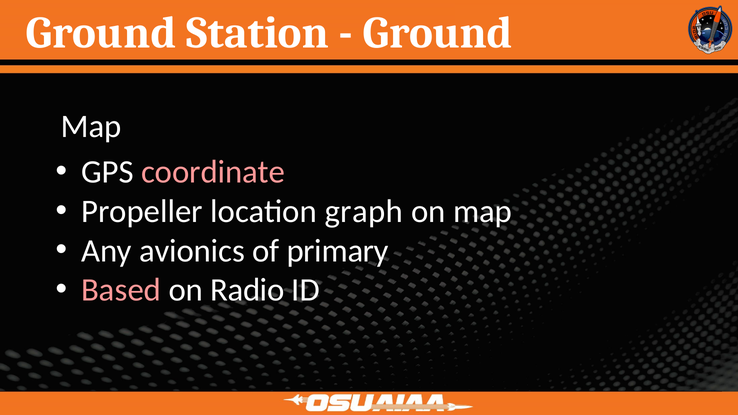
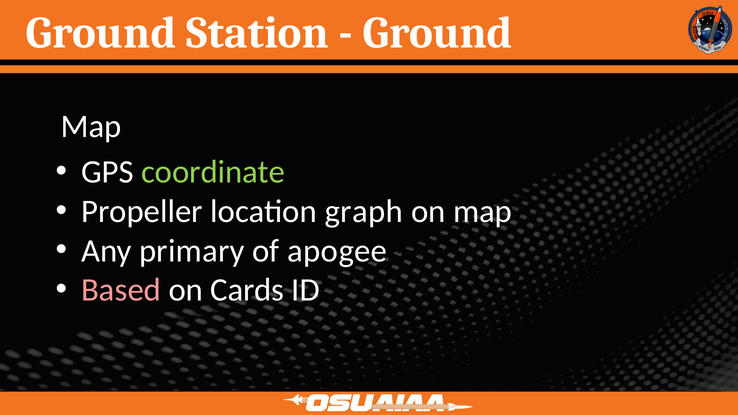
coordinate colour: pink -> light green (213, 172)
avionics: avionics -> primary (192, 251)
primary: primary -> apogee (337, 251)
Radio: Radio -> Cards (247, 290)
